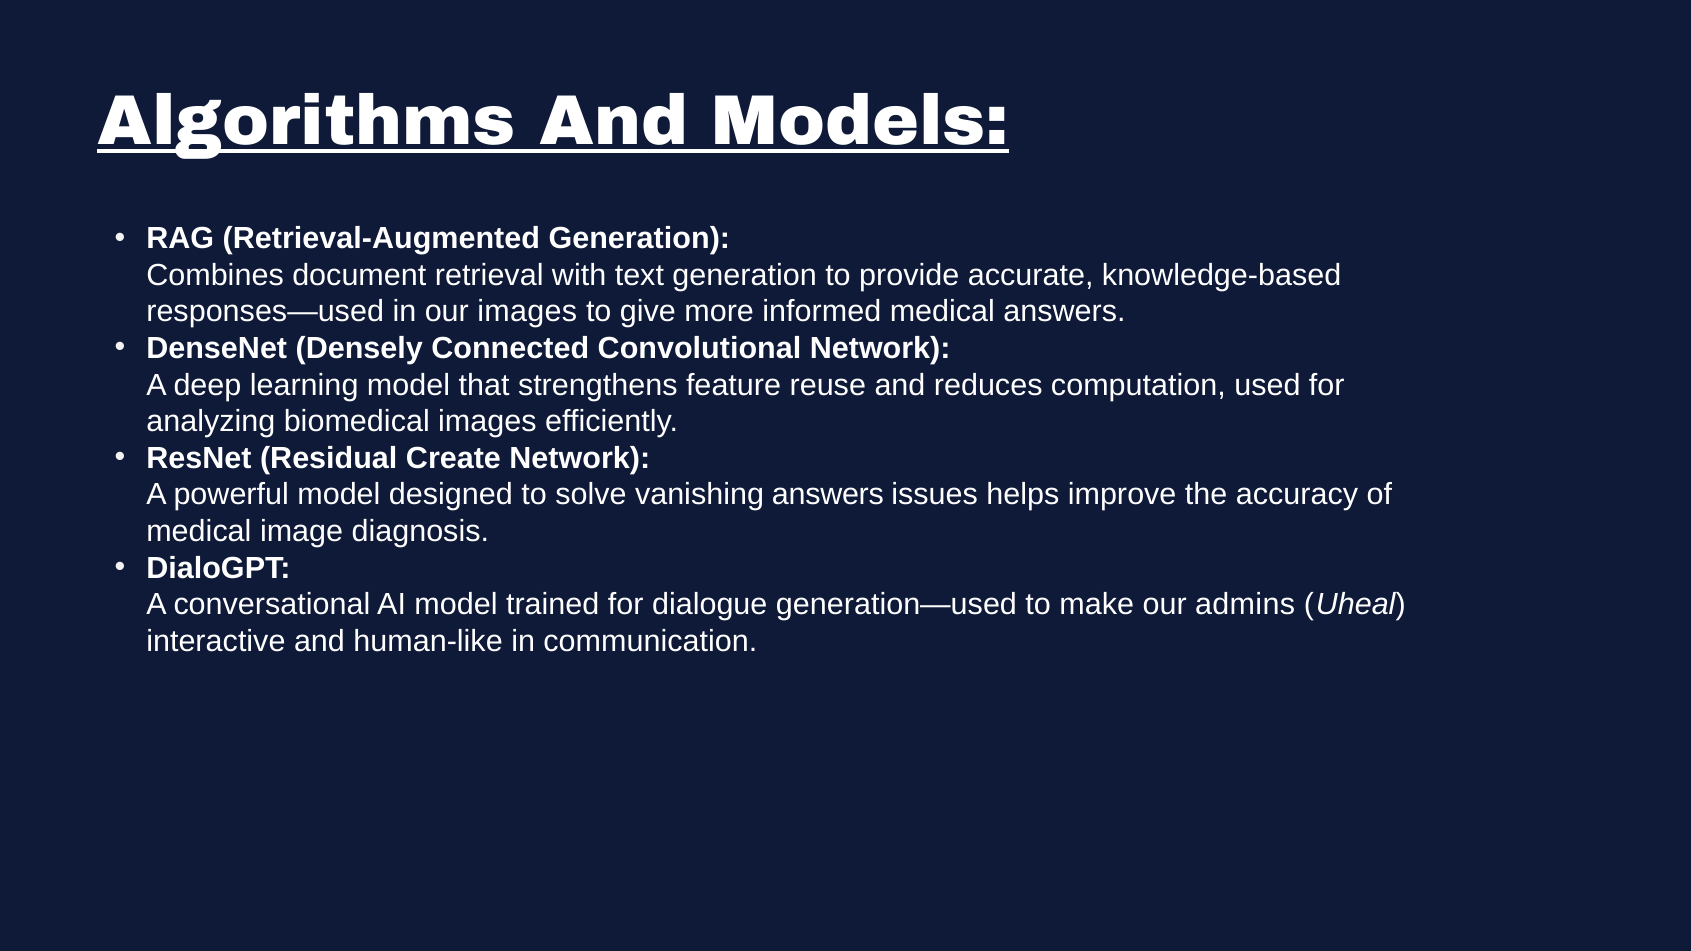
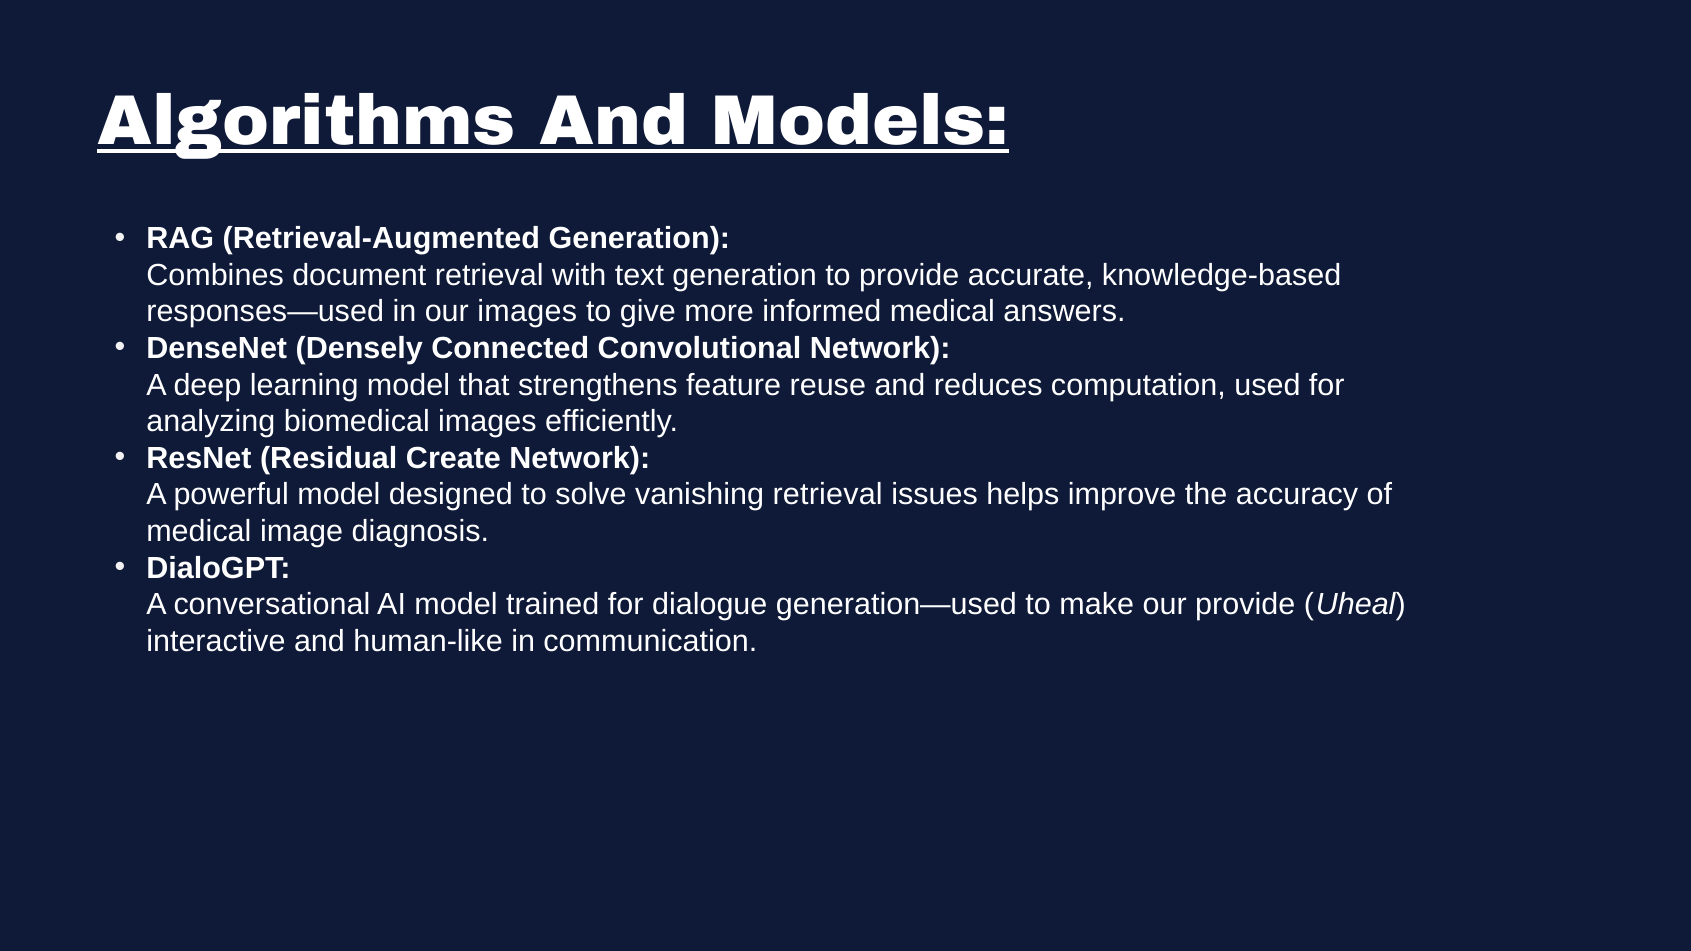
vanishing answers: answers -> retrieval (828, 495)
our admins: admins -> provide (1245, 605)
